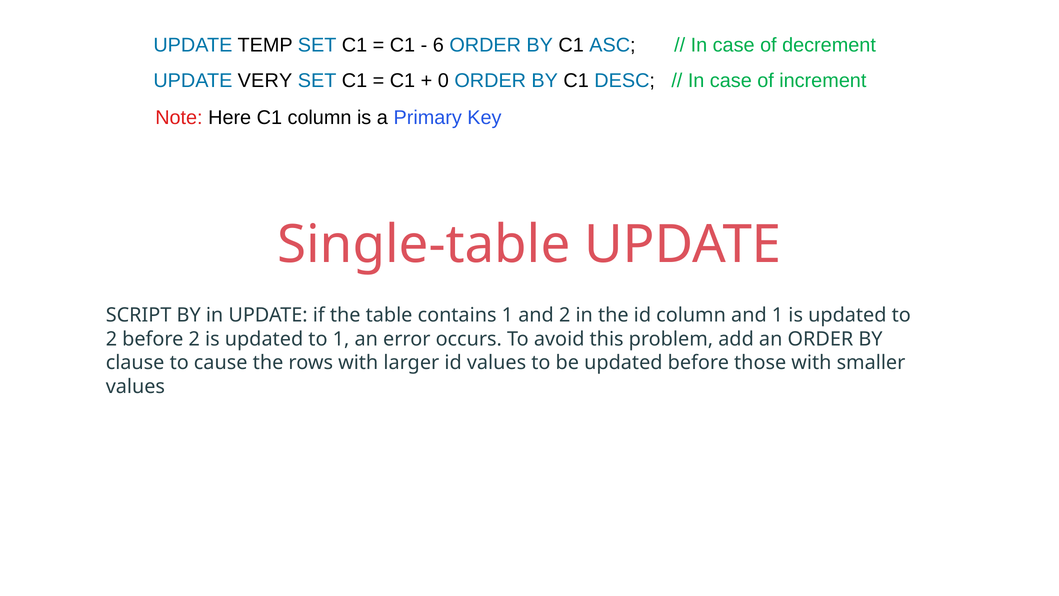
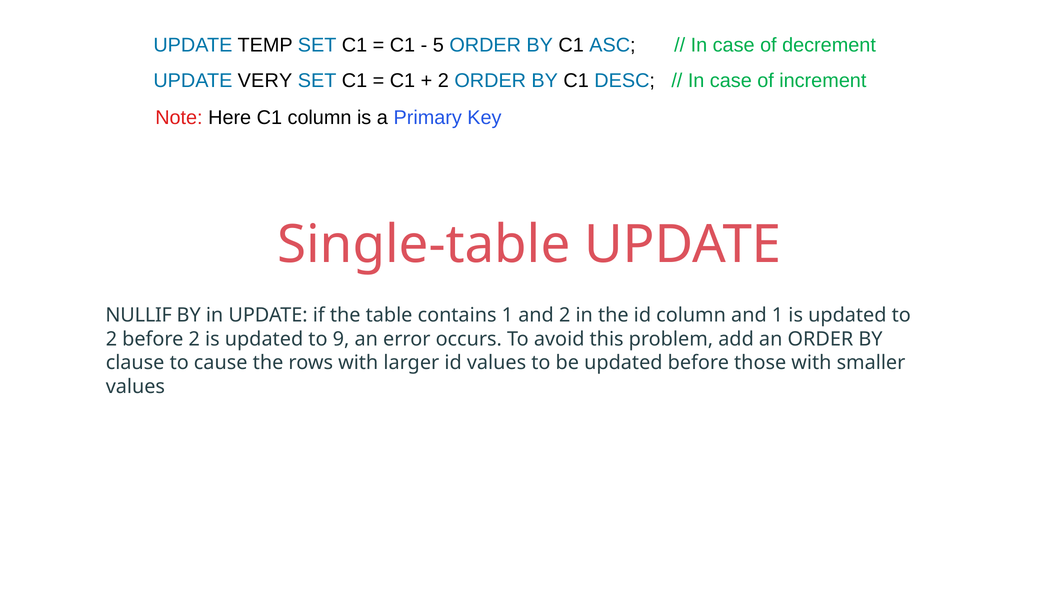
6: 6 -> 5 (438, 45)
0: 0 -> 2 (443, 81)
SCRIPT: SCRIPT -> NULLIF (139, 315)
to 1: 1 -> 9 (341, 339)
